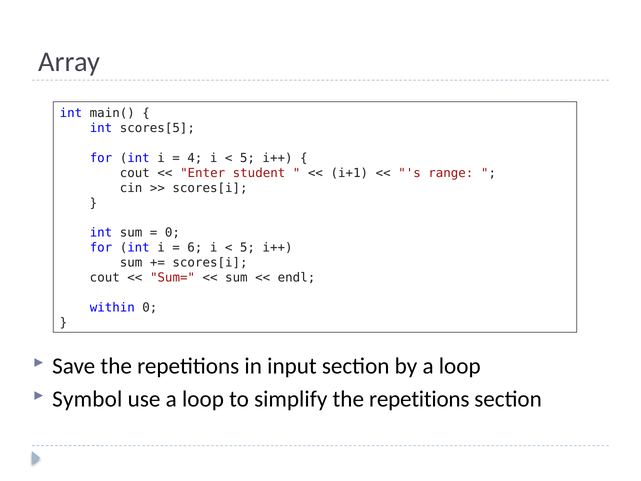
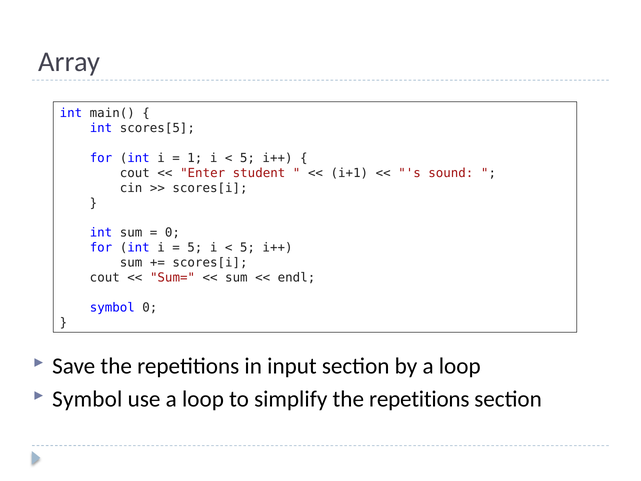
4: 4 -> 1 (195, 158)
range: range -> sound (451, 173)
6: 6 -> 5 (195, 248)
within: within -> symbol (112, 308)
